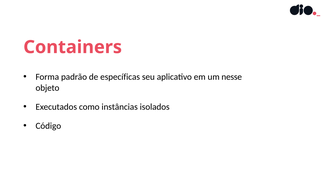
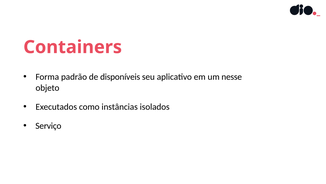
específicas: específicas -> disponíveis (120, 77)
Código: Código -> Serviço (48, 126)
